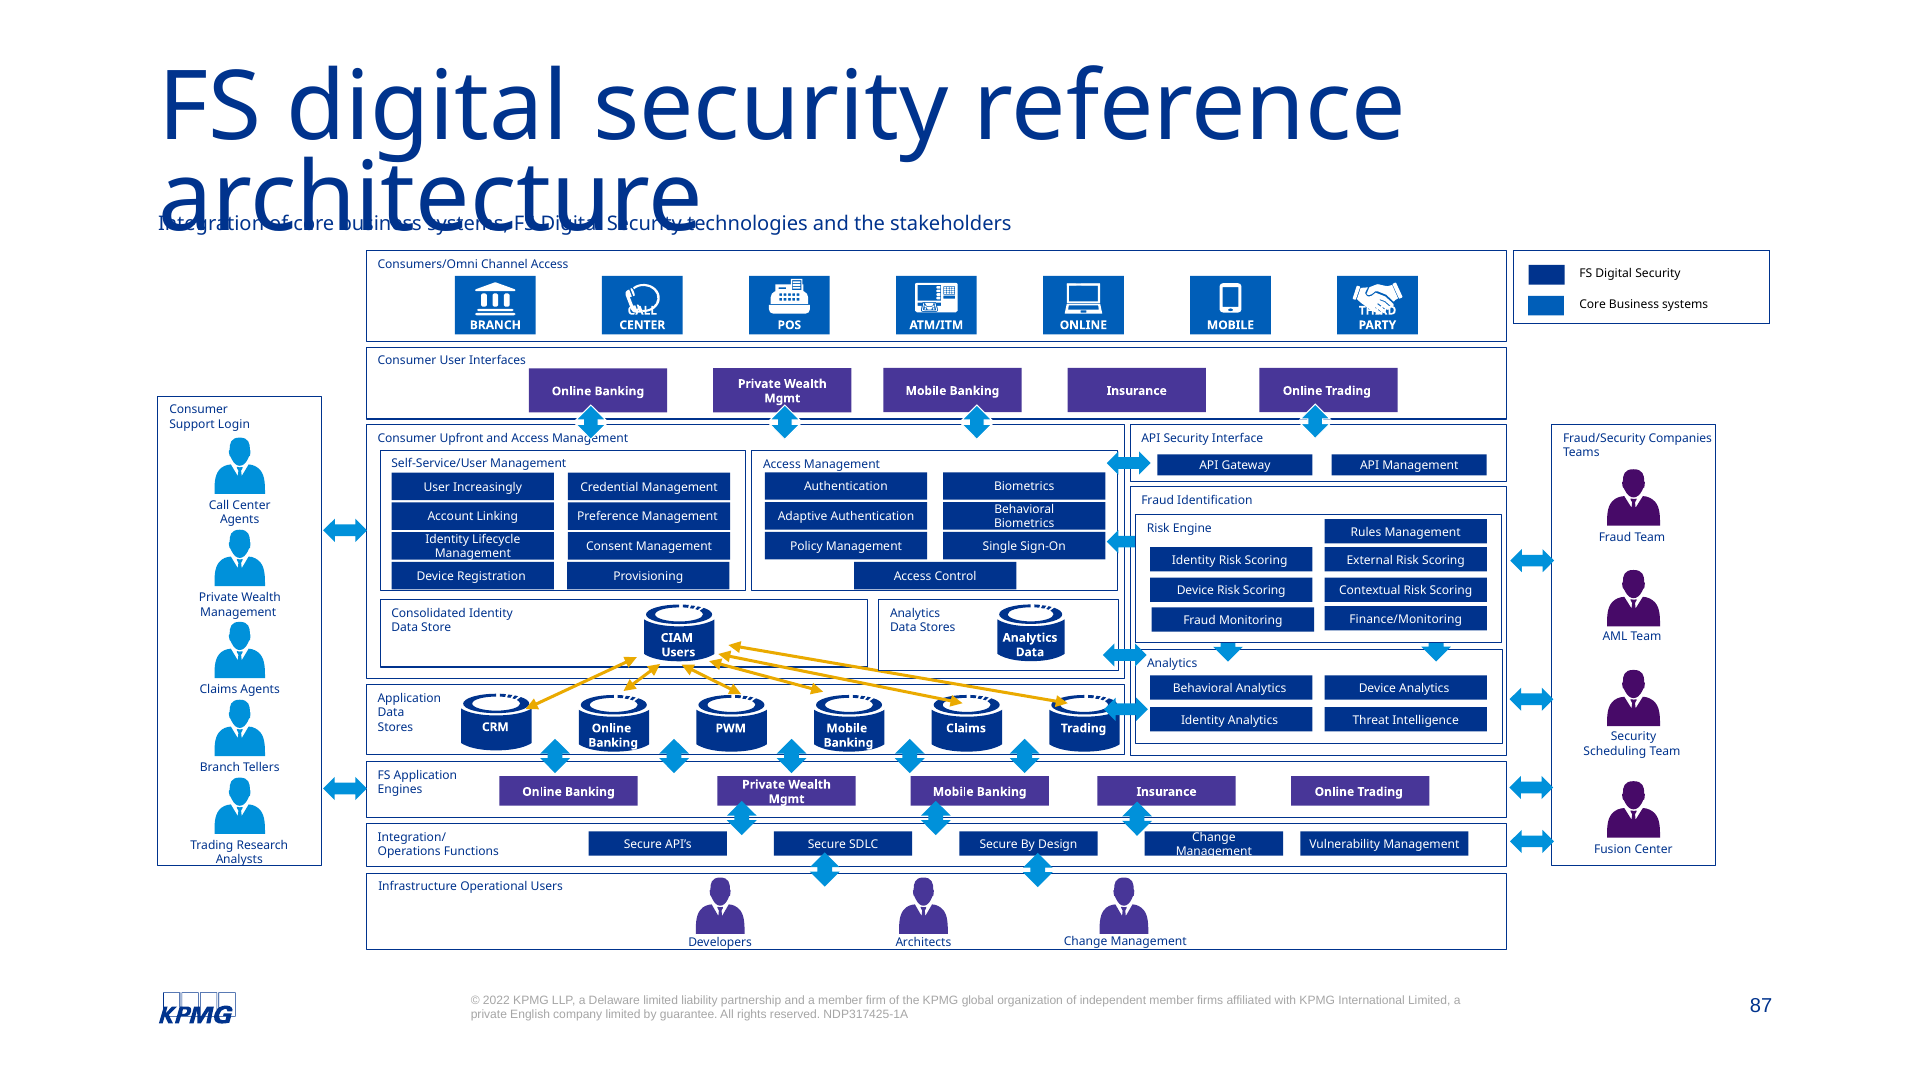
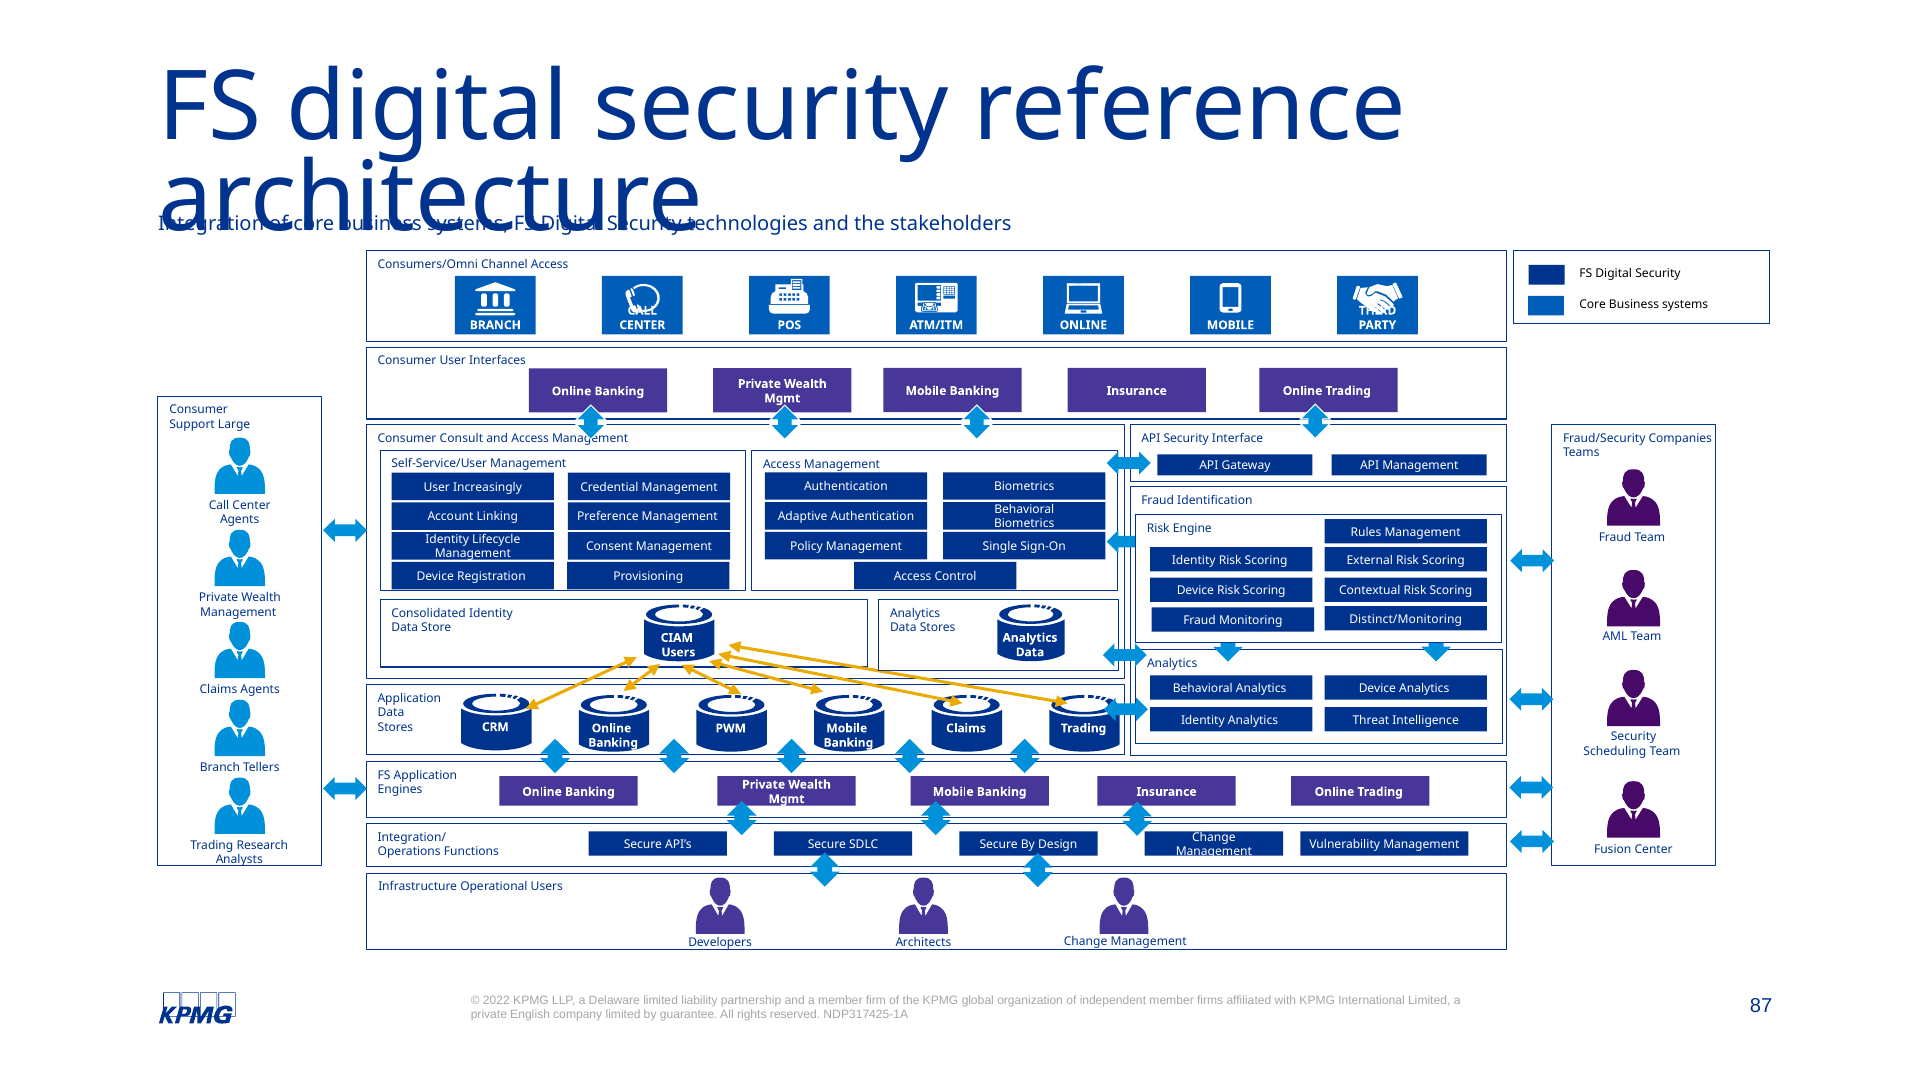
Login: Login -> Large (234, 424)
Upfront: Upfront -> Consult (461, 438)
Finance/Monitoring: Finance/Monitoring -> Distinct/Monitoring (1406, 619)
